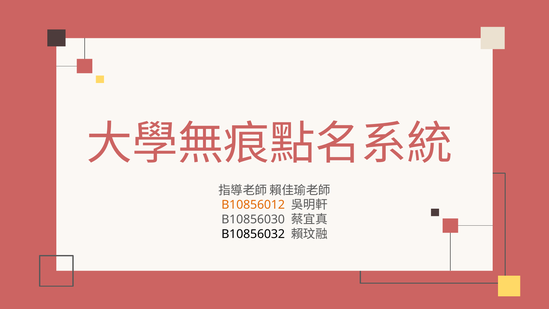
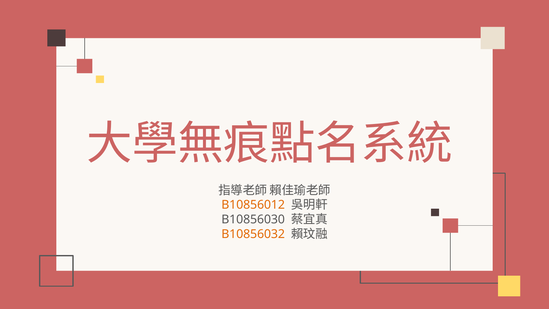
B10856032 colour: black -> orange (253, 234)
